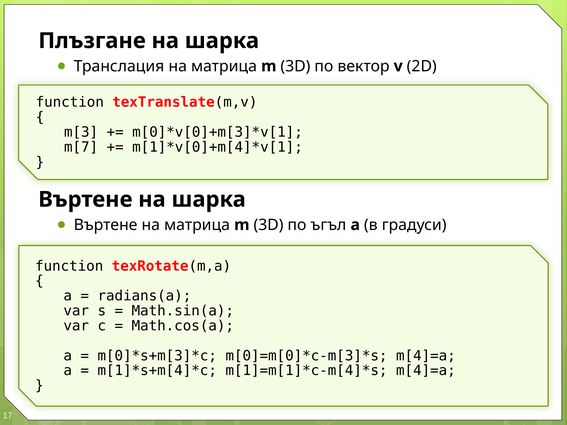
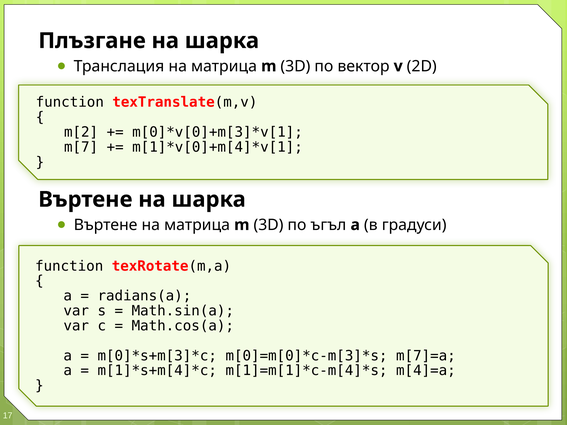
m[3: m[3 -> m[2 (81, 132)
m[4]=a: m[4]=a -> m[7]=a (426, 356)
